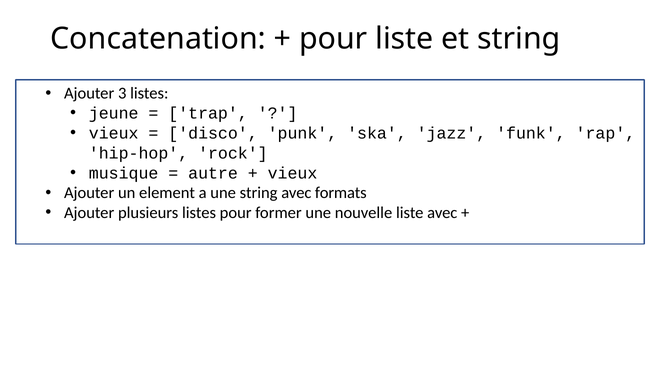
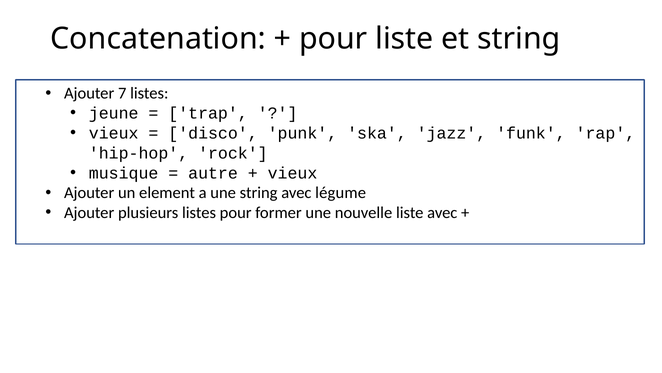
3: 3 -> 7 (122, 93)
formats: formats -> légume (341, 193)
